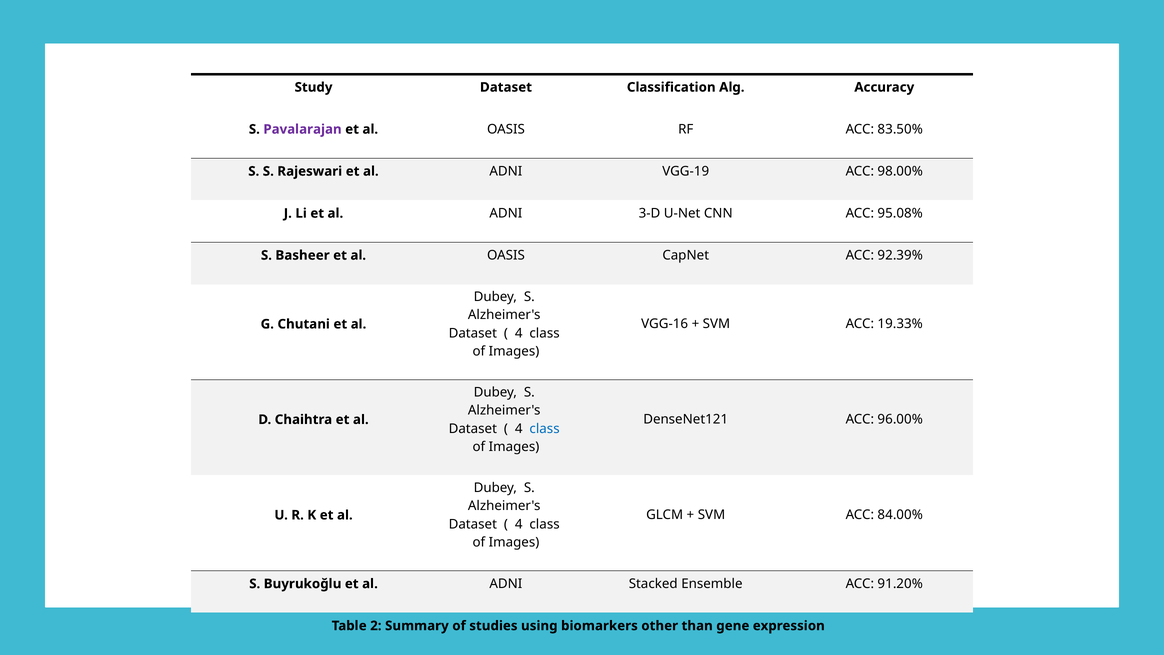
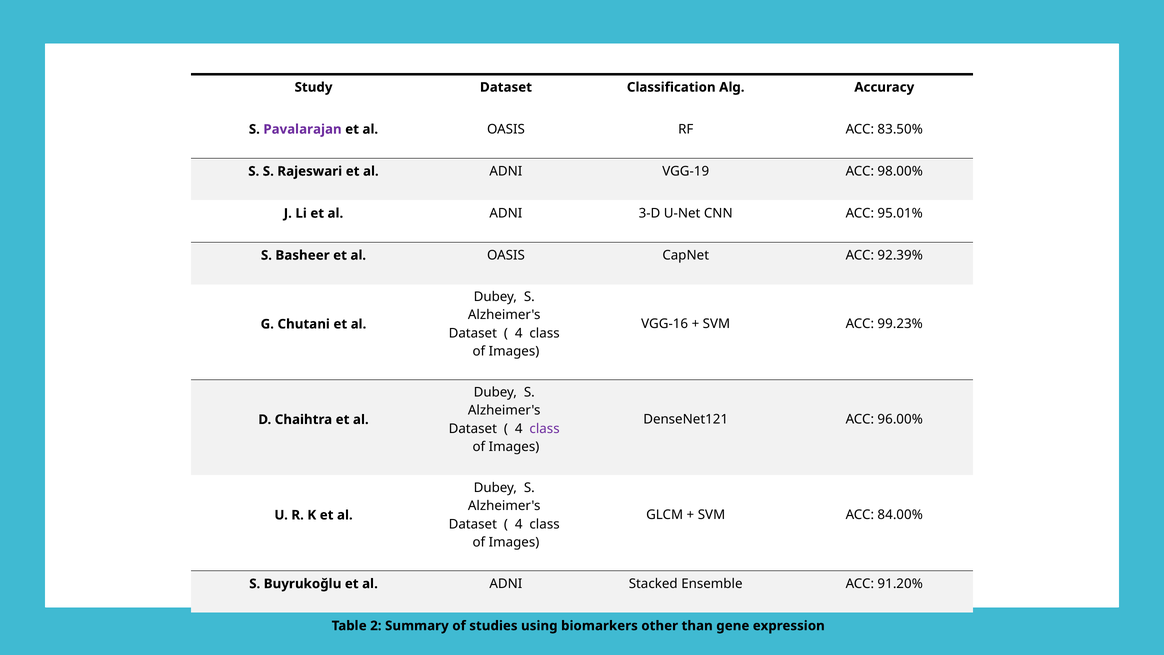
95.08%: 95.08% -> 95.01% (900, 213)
19.33%: 19.33% -> 99.23% (900, 324)
class colour: blue -> purple (545, 428)
